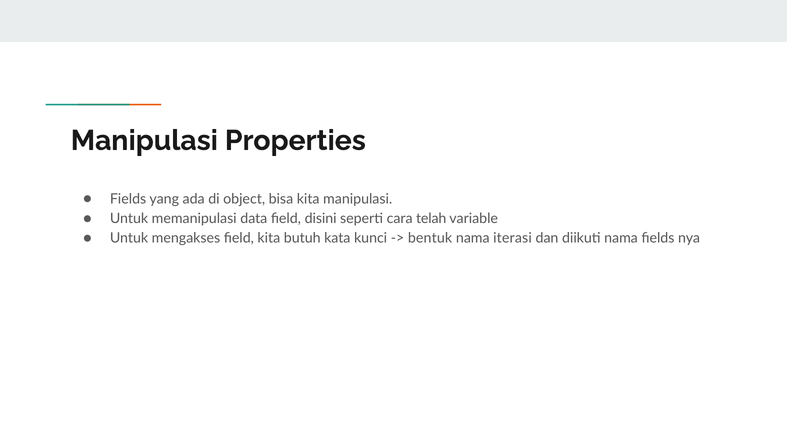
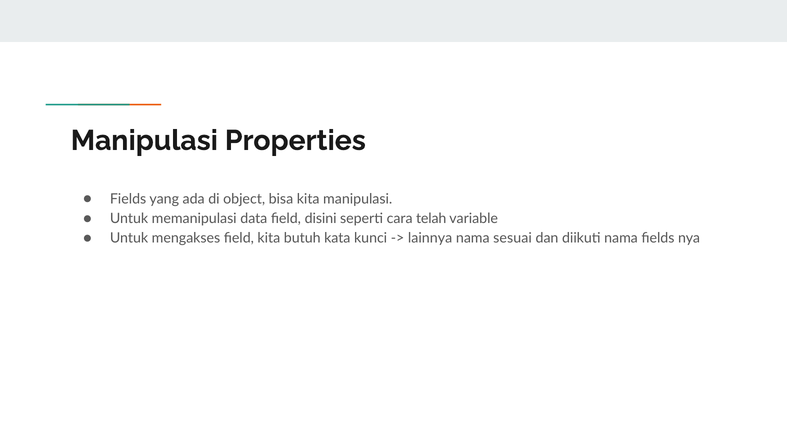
bentuk: bentuk -> lainnya (430, 238)
iterasi: iterasi -> sesuai (513, 238)
